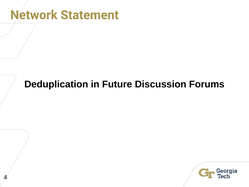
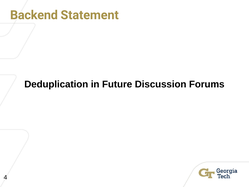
Network: Network -> Backend (34, 15)
